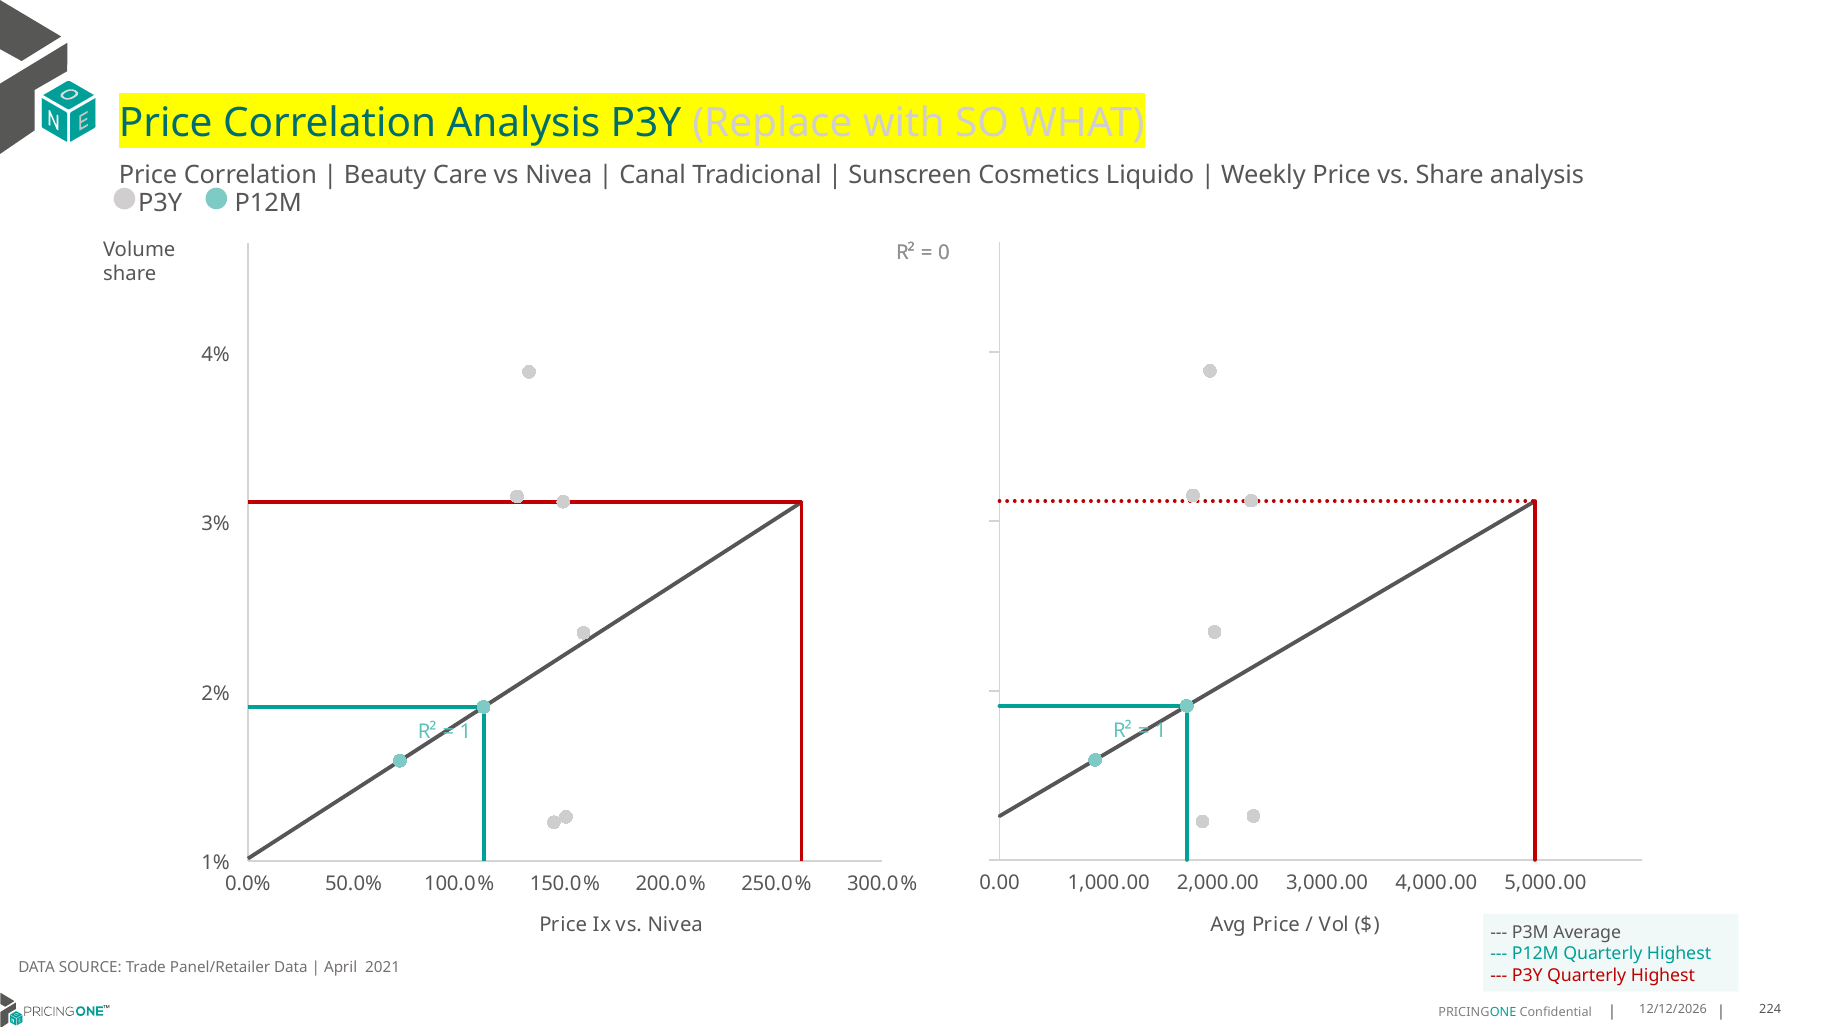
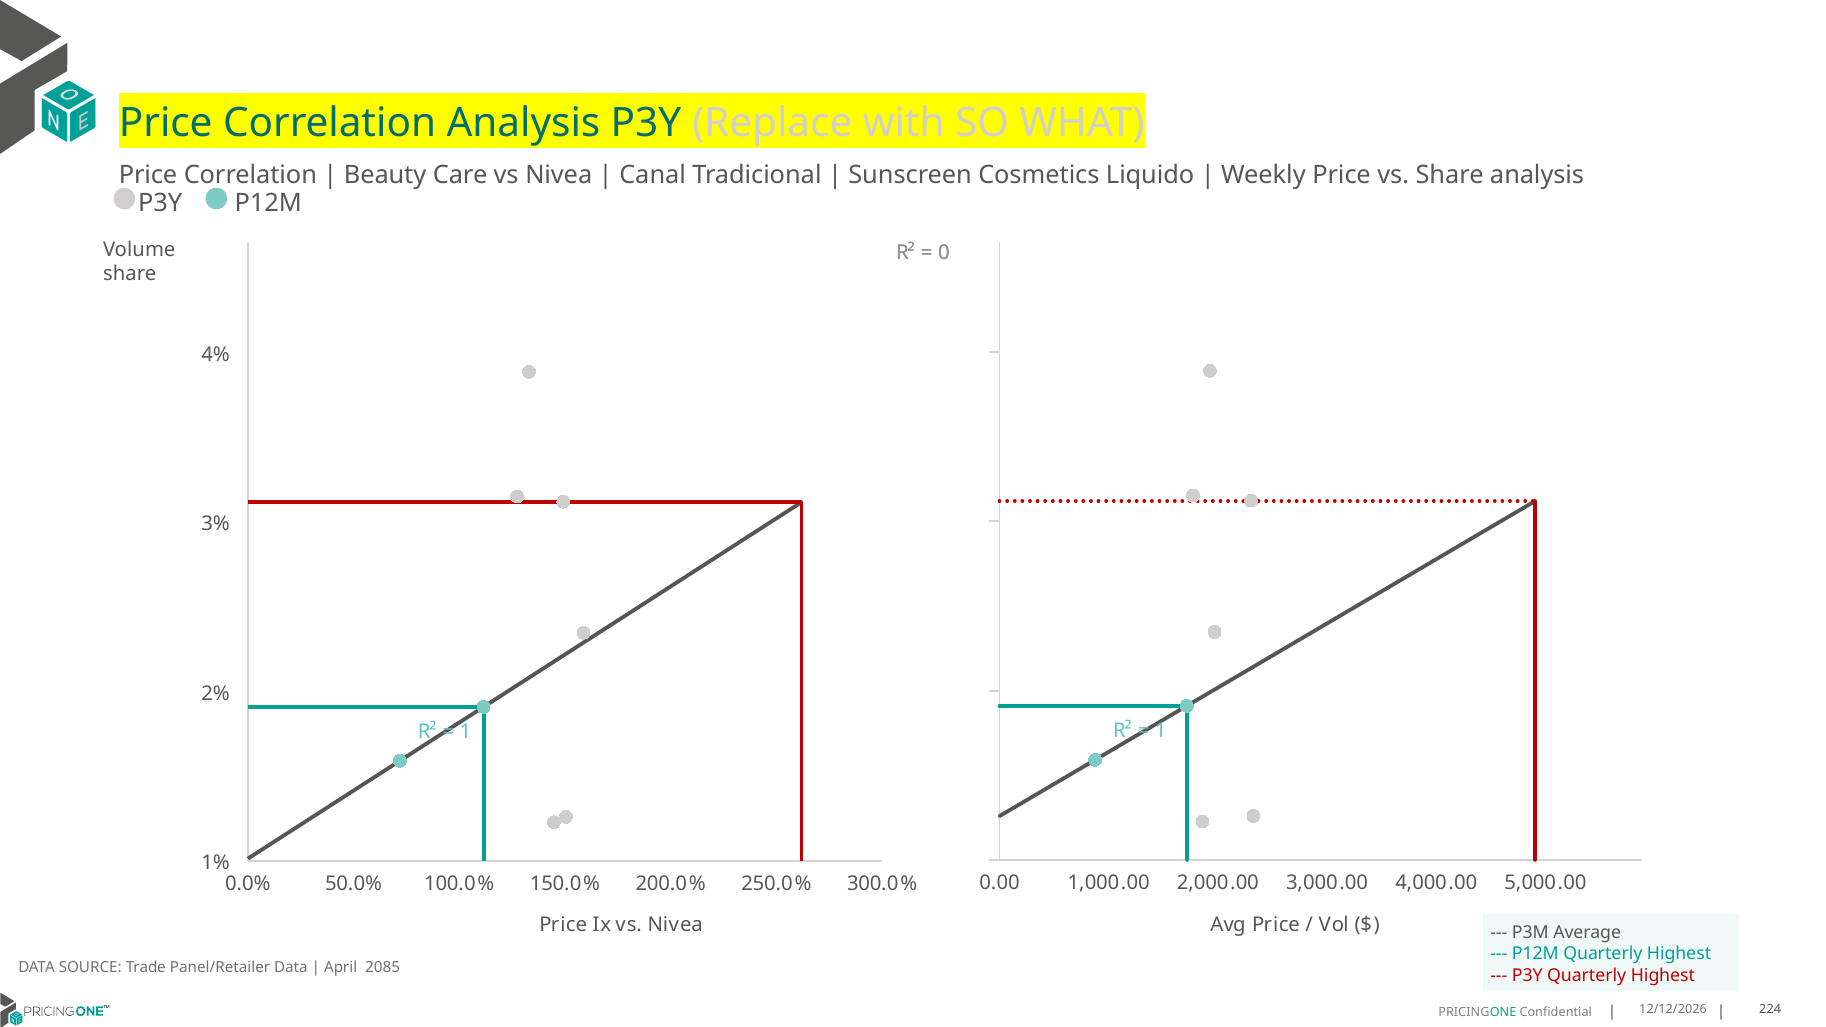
2021: 2021 -> 2085 (383, 967)
